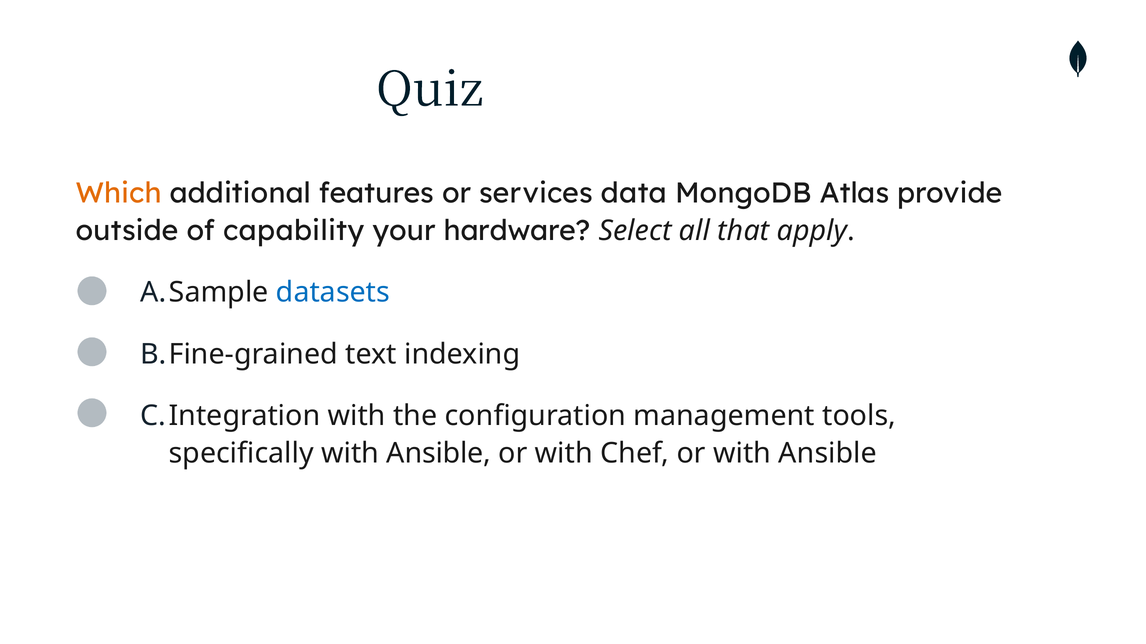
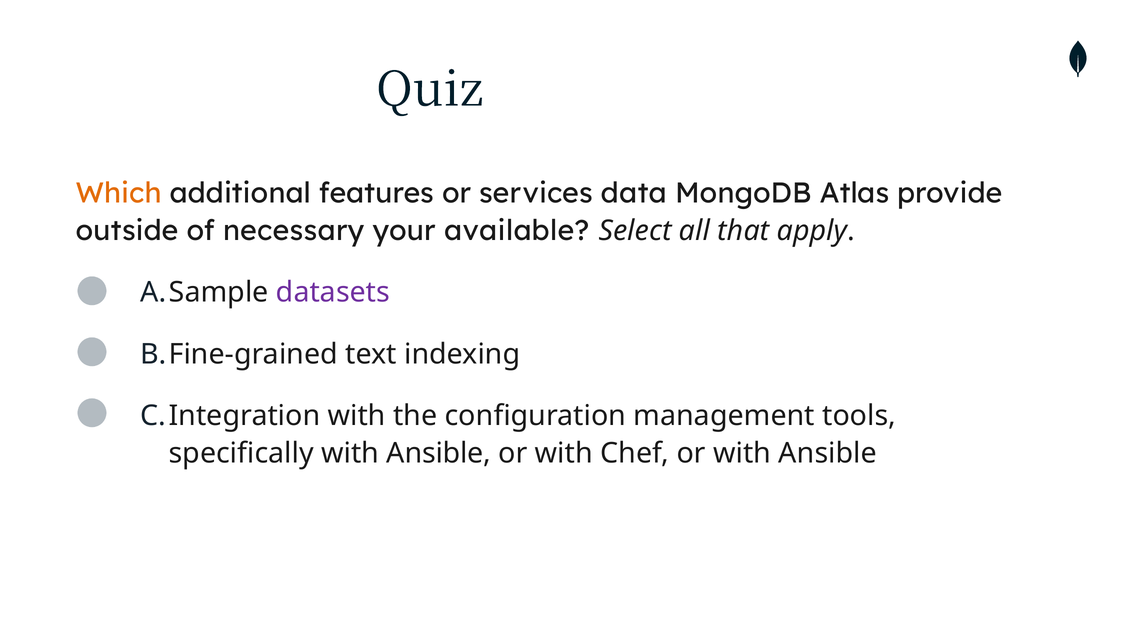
capability: capability -> necessary (294, 231)
hardware: hardware -> available (517, 231)
datasets colour: blue -> purple (333, 293)
